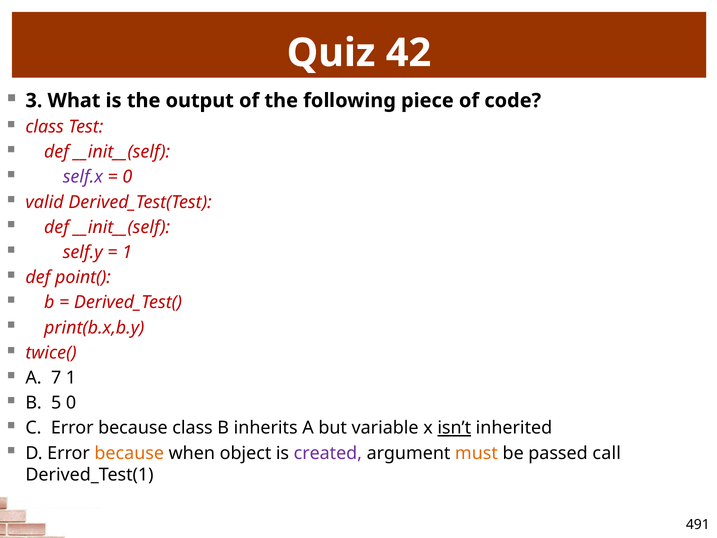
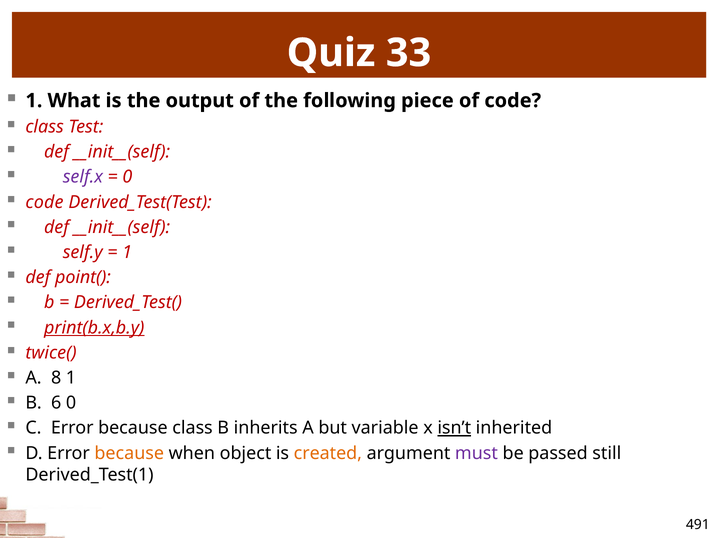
42: 42 -> 33 (409, 53)
3: 3 -> 1 (34, 101)
valid: valid -> code (45, 202)
print(b.x,b.y underline: none -> present (94, 327)
7: 7 -> 8 (56, 378)
5: 5 -> 6 (56, 403)
created colour: purple -> orange (328, 453)
must colour: orange -> purple (476, 453)
call: call -> still (607, 453)
